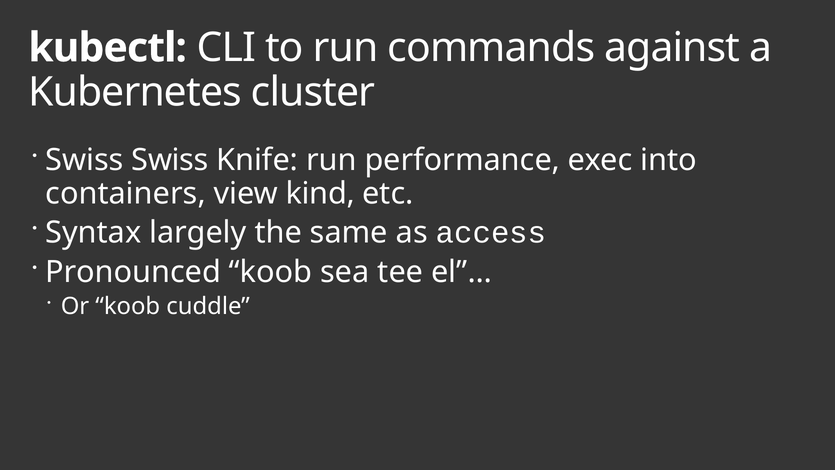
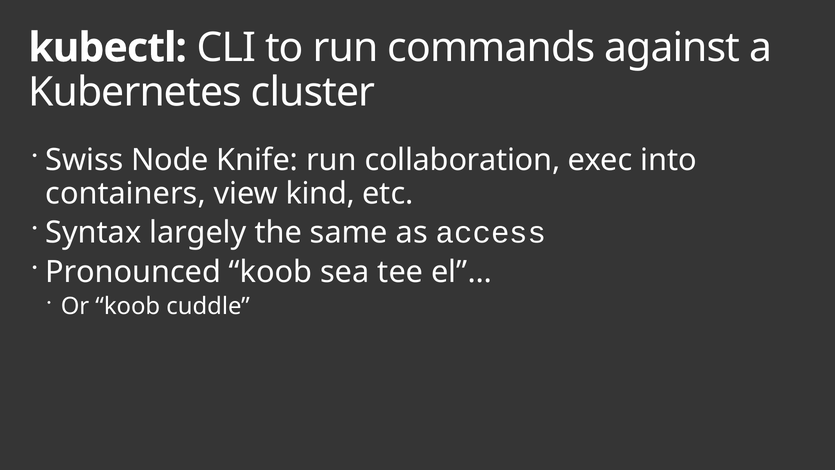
Swiss Swiss: Swiss -> Node (170, 160)
performance: performance -> collaboration (462, 160)
